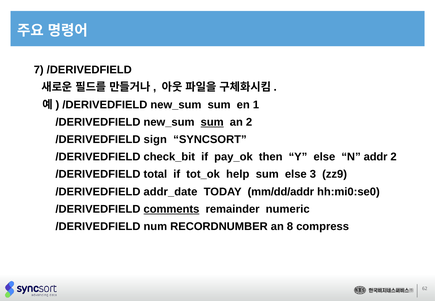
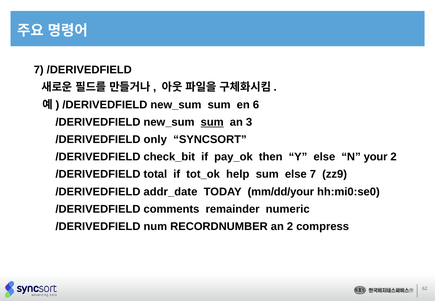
1: 1 -> 6 (256, 105)
an 2: 2 -> 3 (249, 122)
sign: sign -> only (155, 140)
addr: addr -> your (376, 157)
else 3: 3 -> 7 (313, 174)
mm/dd/addr: mm/dd/addr -> mm/dd/your (281, 192)
comments underline: present -> none (171, 209)
an 8: 8 -> 2 (290, 227)
